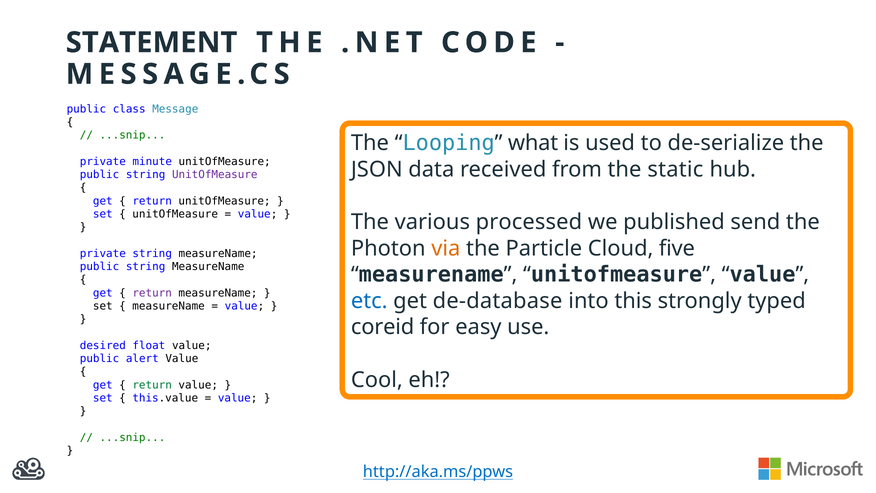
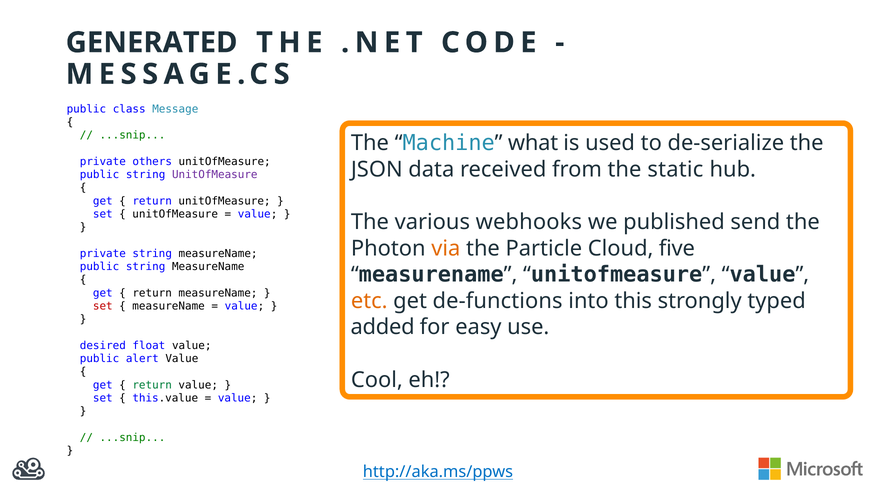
STATEMENT: STATEMENT -> GENERATED (152, 43)
Looping: Looping -> Machine (449, 143)
minute: minute -> others (152, 161)
processed: processed -> webhooks (529, 222)
return colour: purple -> black (152, 293)
etc colour: blue -> orange (369, 301)
de-database: de-database -> de-functions (498, 301)
set colour: black -> red (103, 306)
coreid: coreid -> added (383, 327)
